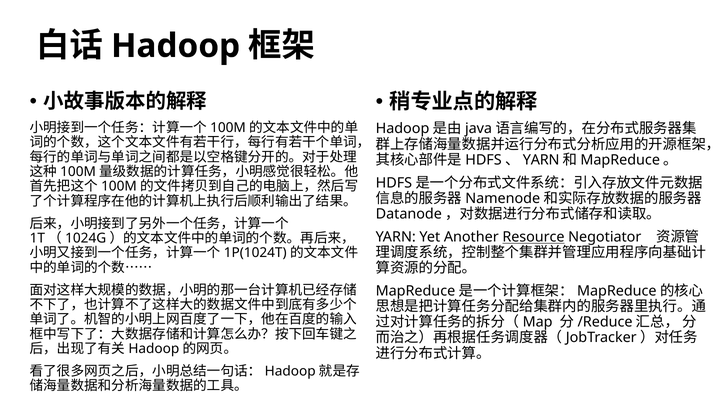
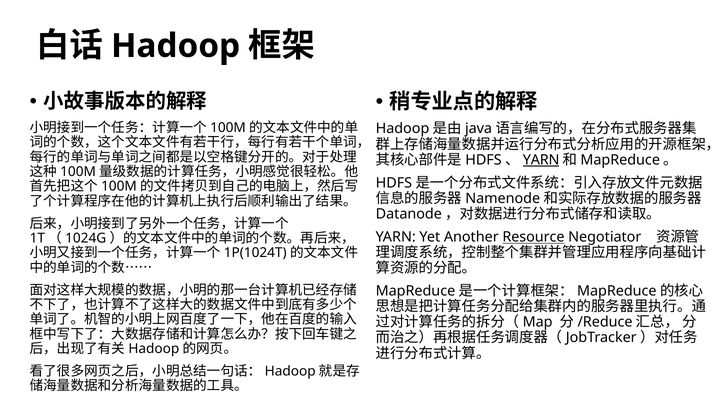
YARN underline: none -> present (541, 160)
